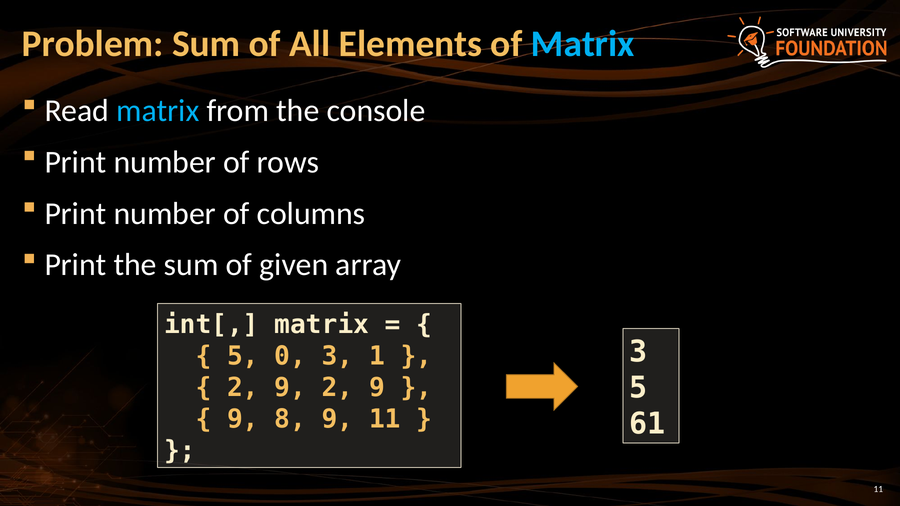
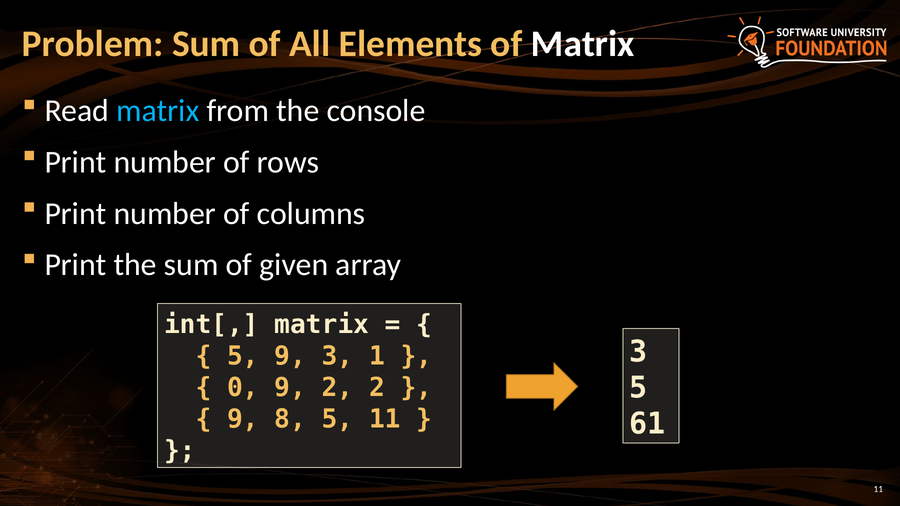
Matrix colour: light blue -> white (583, 44)
5 0: 0 -> 9 (290, 356)
2: 2 -> 0 (243, 388)
9 2 9: 9 -> 2 (377, 388)
8 9: 9 -> 5 (337, 419)
